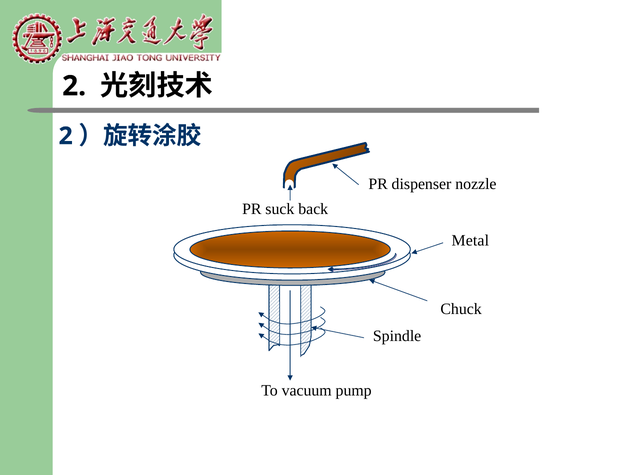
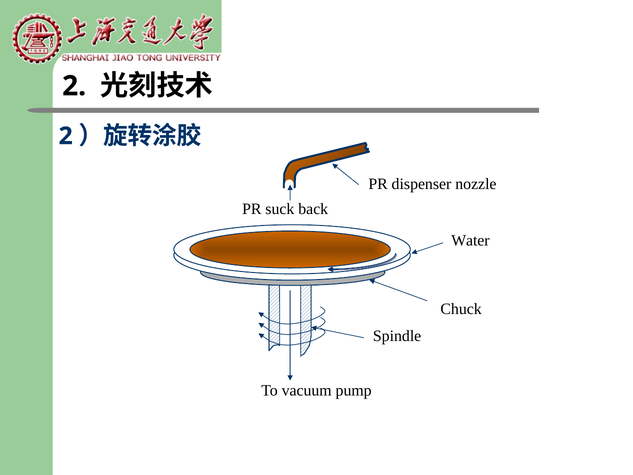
Metal: Metal -> Water (470, 240)
